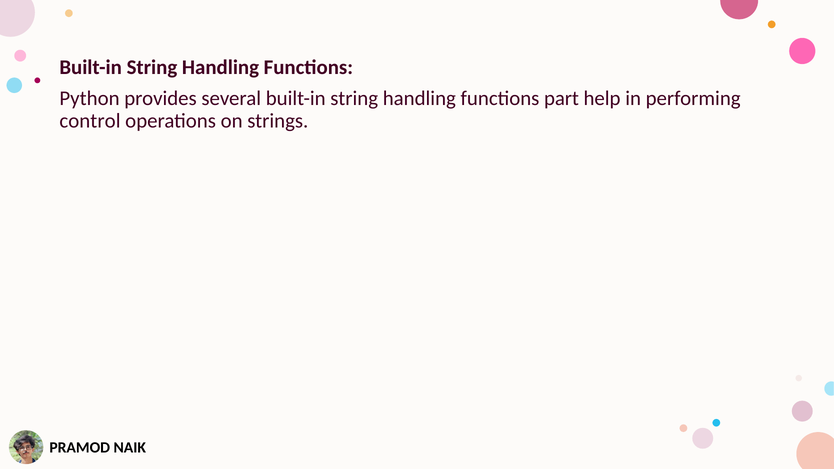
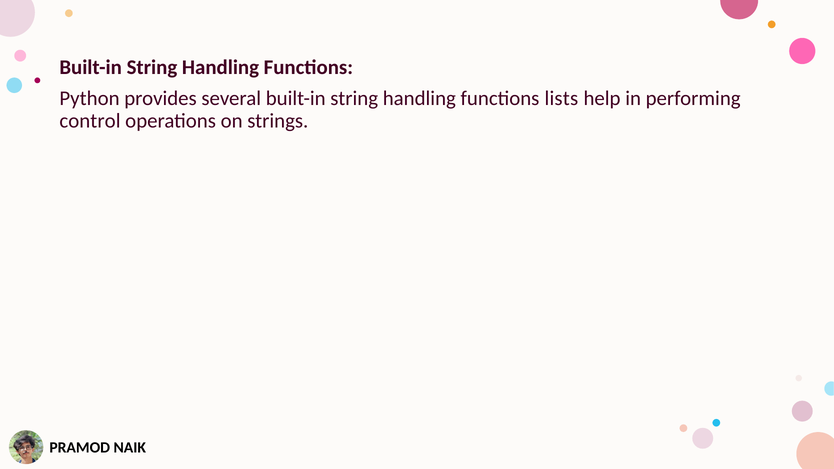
part: part -> lists (561, 98)
